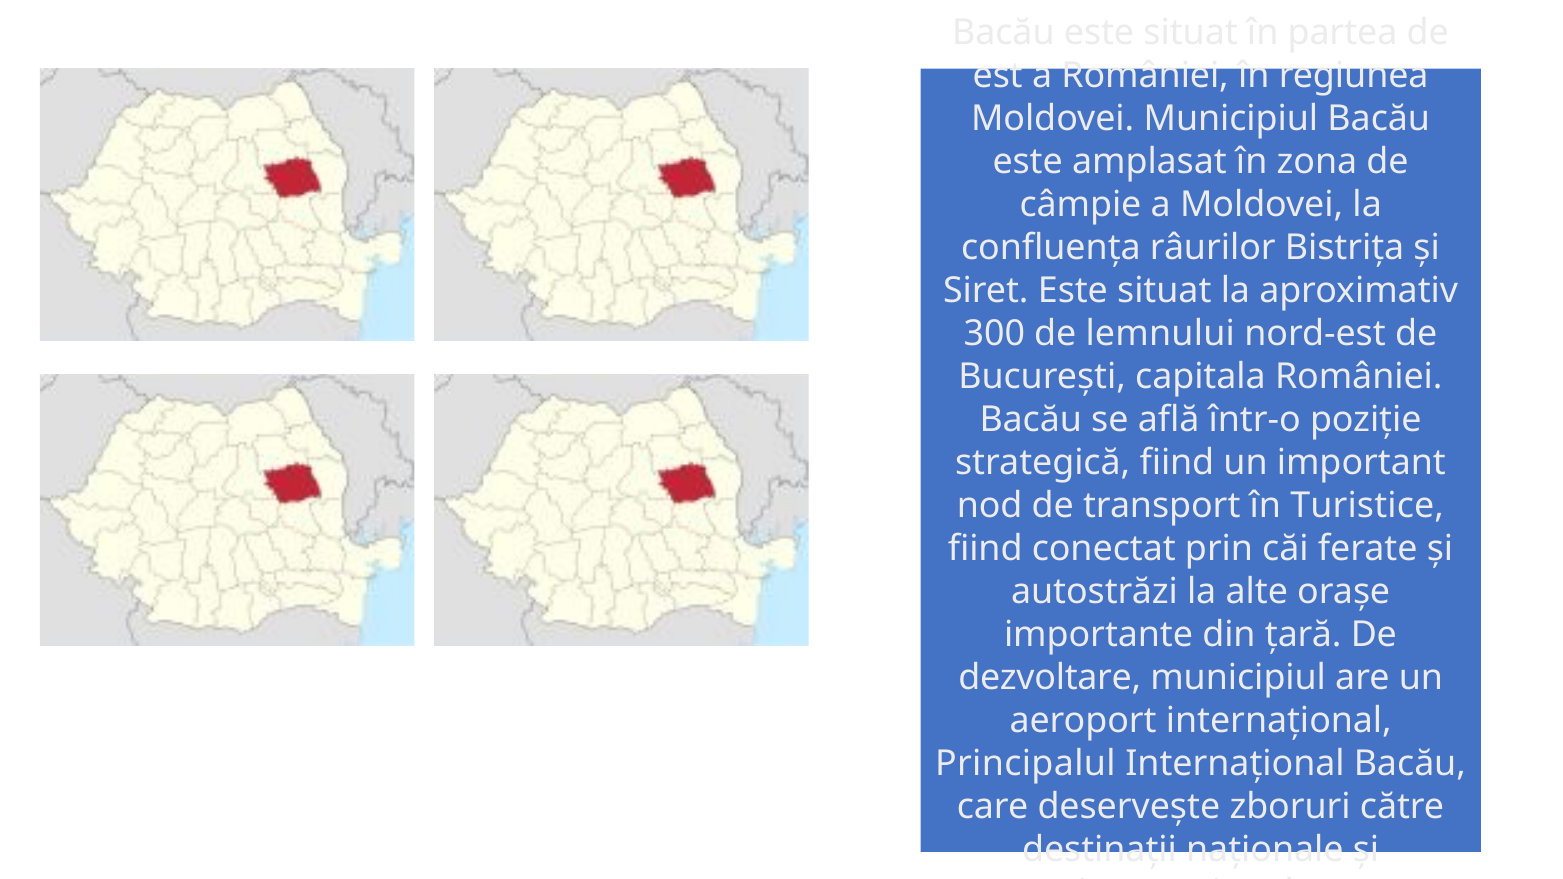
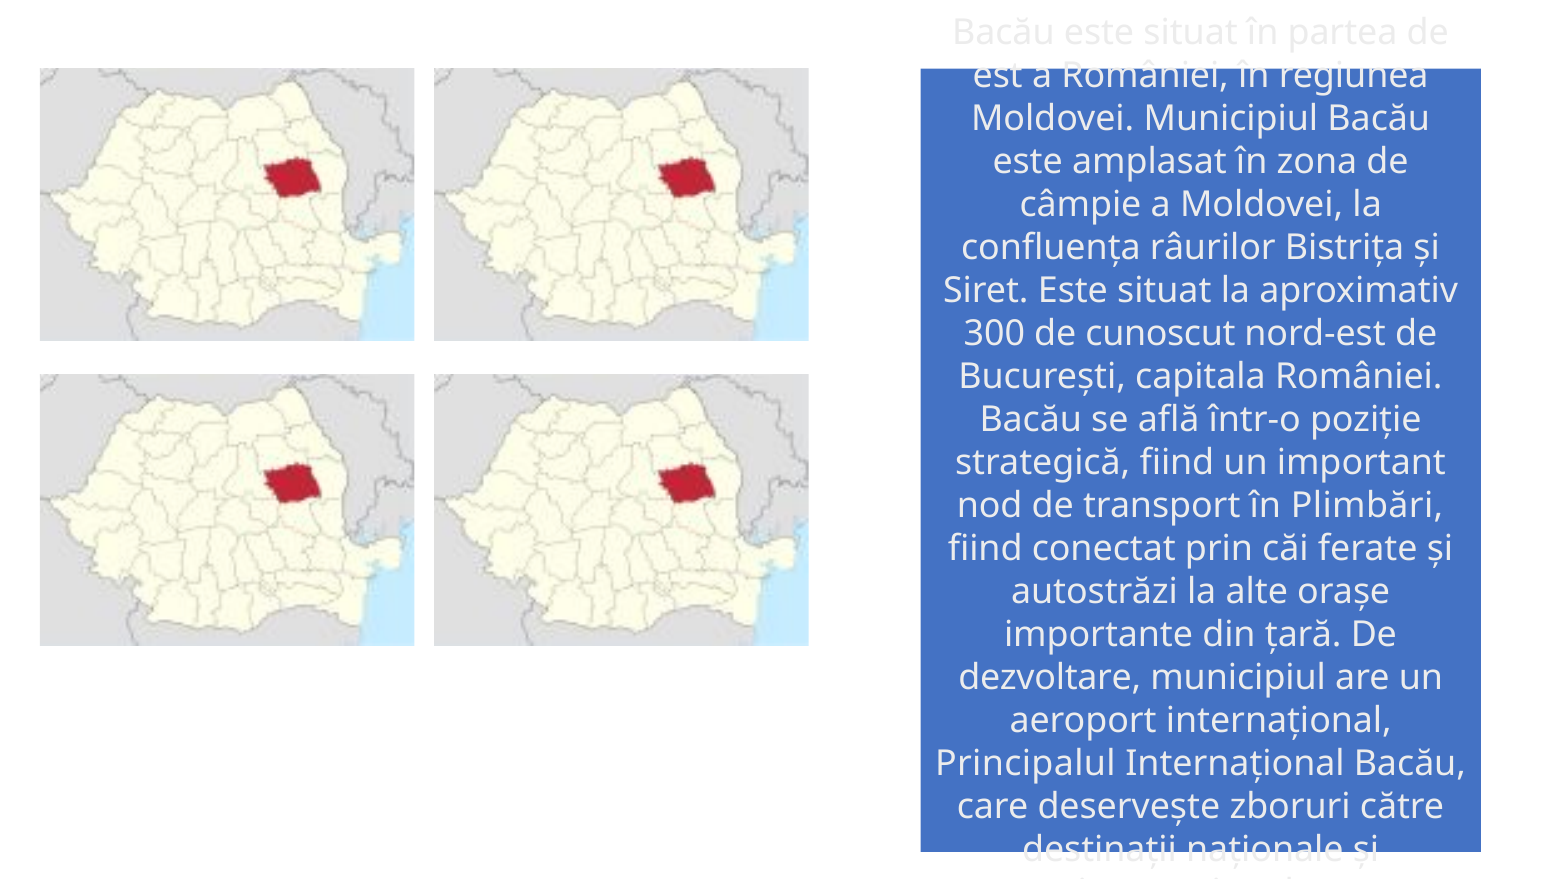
lemnului: lemnului -> cunoscut (1160, 334)
Turistice: Turistice -> Plimbări (1367, 506)
